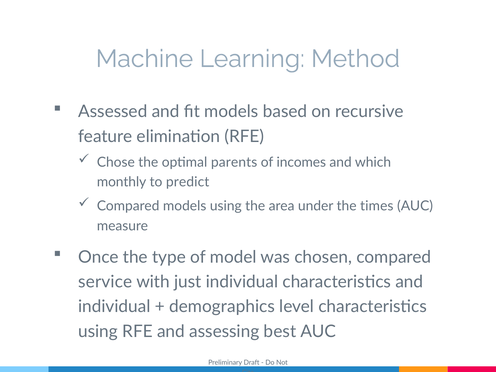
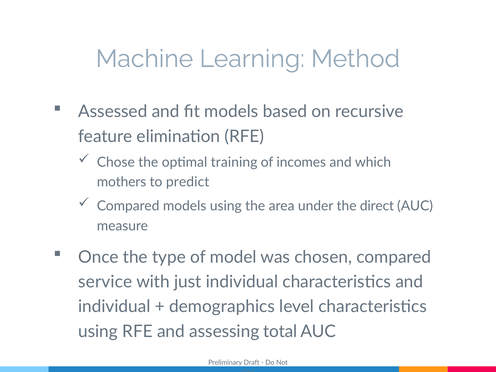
parents: parents -> training (234, 162)
monthly: monthly -> mothers (122, 182)
times: times -> direct (377, 206)
best: best -> total (280, 331)
